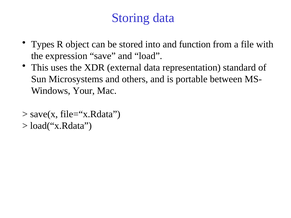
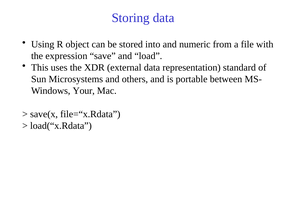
Types: Types -> Using (43, 44)
function: function -> numeric (195, 44)
